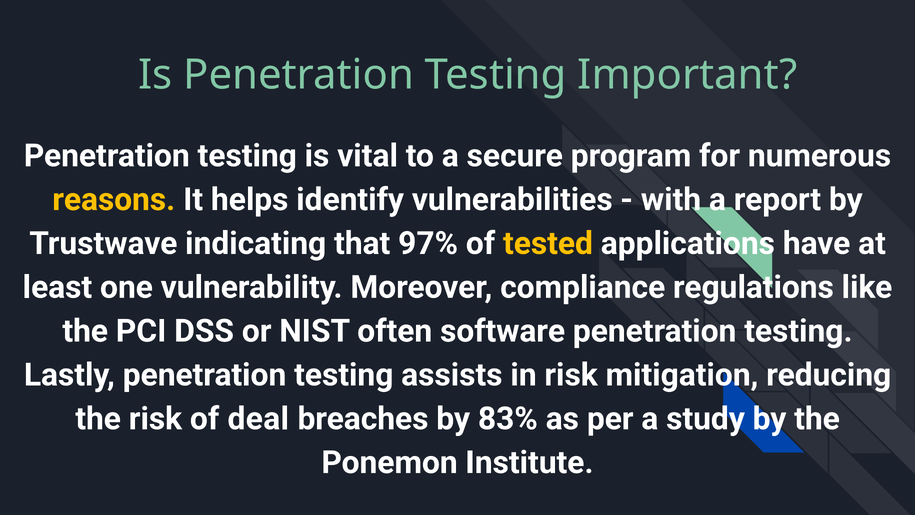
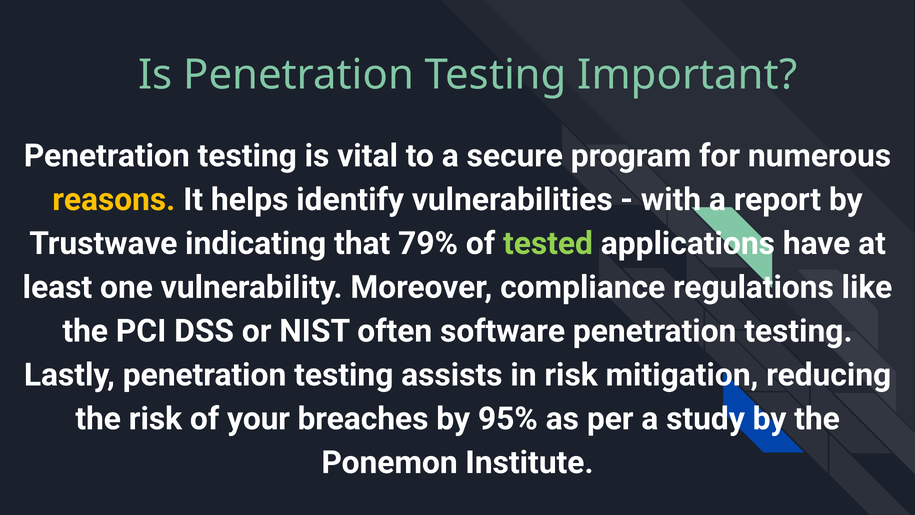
97%: 97% -> 79% (428, 243)
tested colour: yellow -> light green (548, 243)
deal: deal -> your (258, 419)
83%: 83% -> 95% (508, 419)
